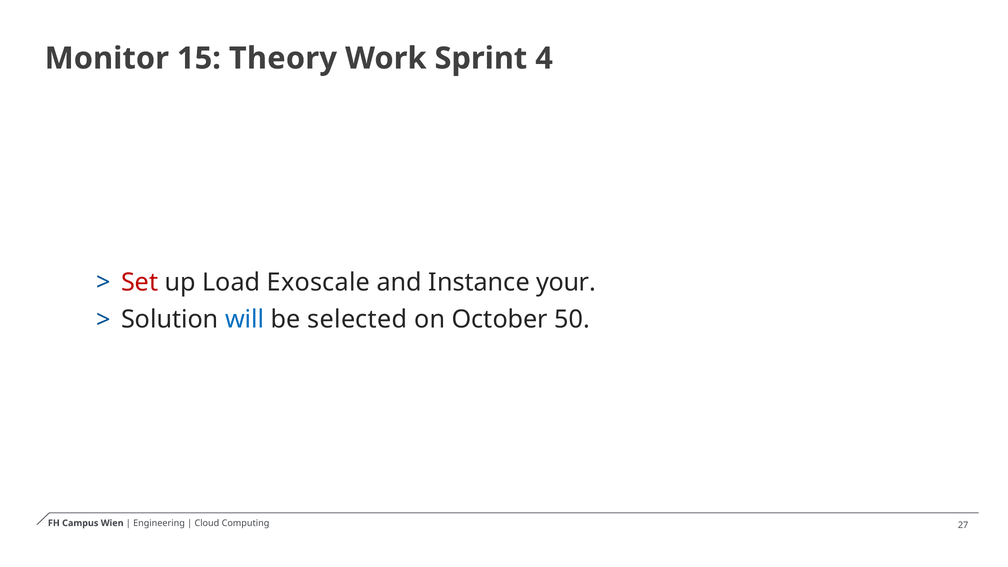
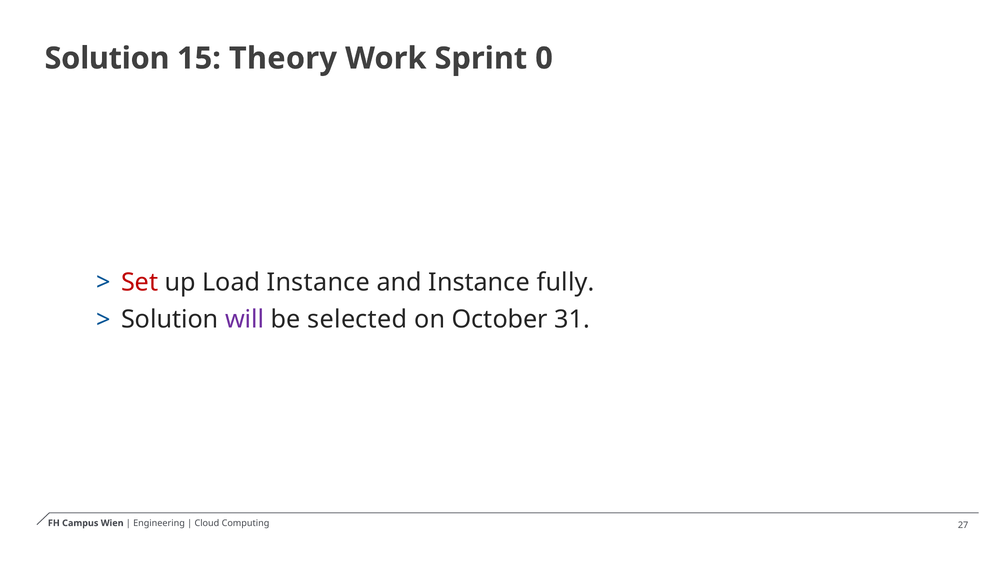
Monitor: Monitor -> Solution (107, 58)
4: 4 -> 0 (544, 58)
Load Exoscale: Exoscale -> Instance (318, 282)
your: your -> fully (566, 282)
will colour: blue -> purple (245, 320)
50: 50 -> 31 (572, 320)
